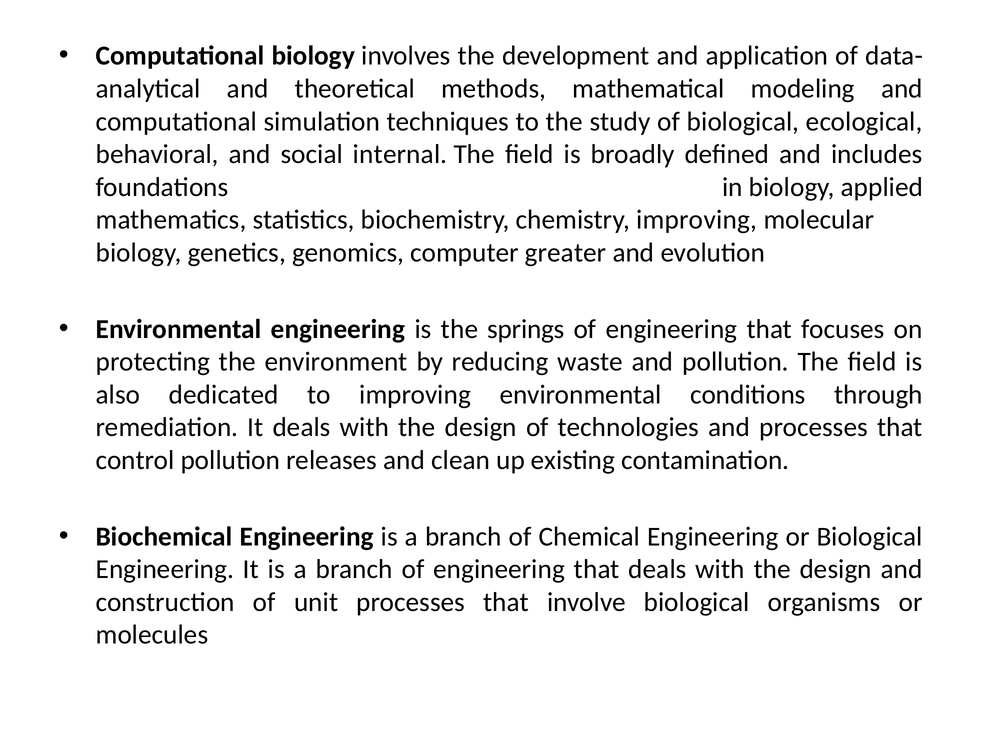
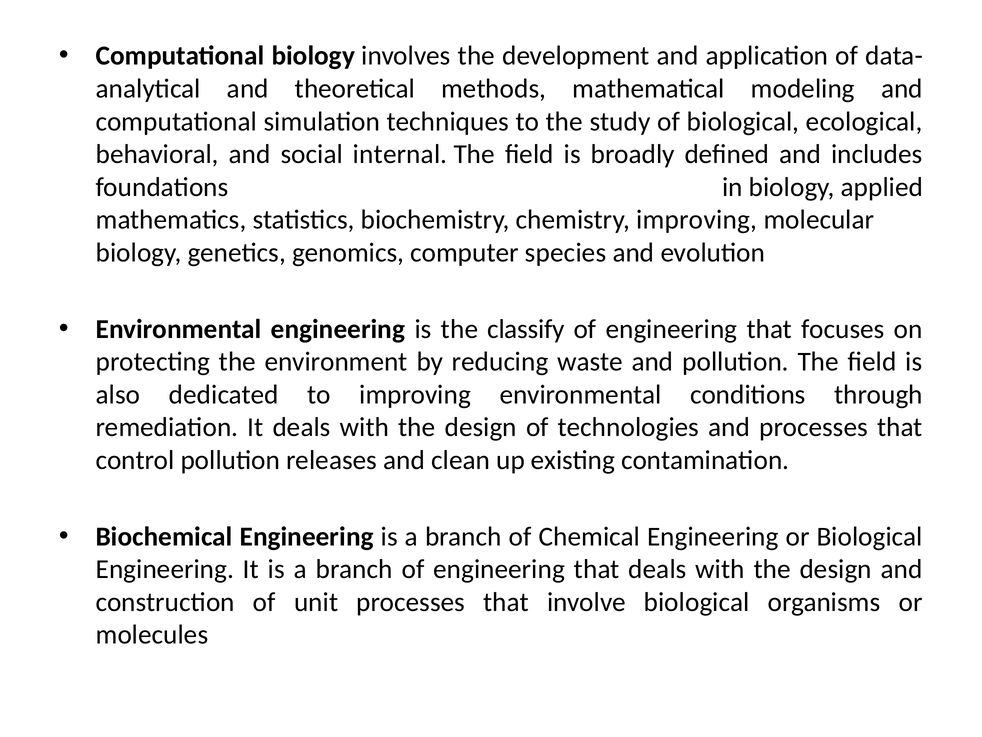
greater: greater -> species (566, 252)
springs: springs -> classify (526, 329)
